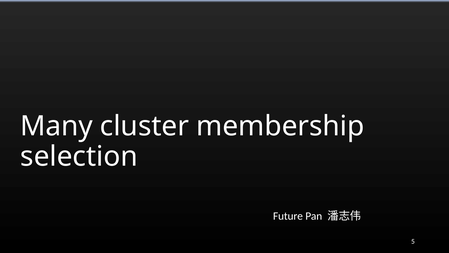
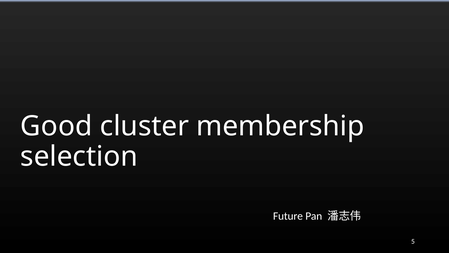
Many: Many -> Good (56, 126)
